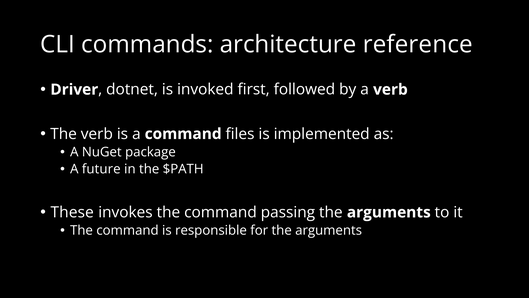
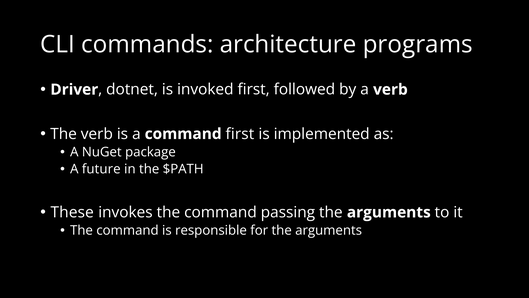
reference: reference -> programs (418, 44)
command files: files -> first (240, 134)
